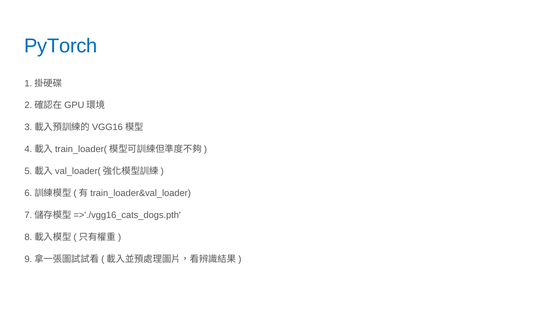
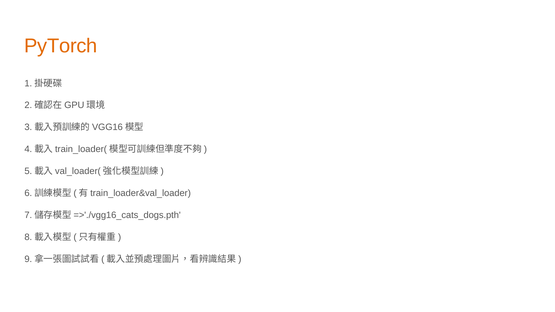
PyTorch colour: blue -> orange (61, 46)
